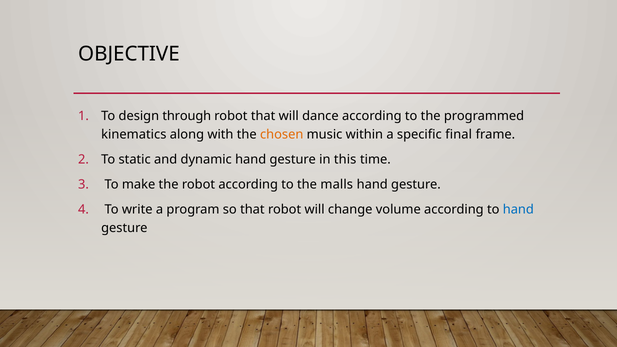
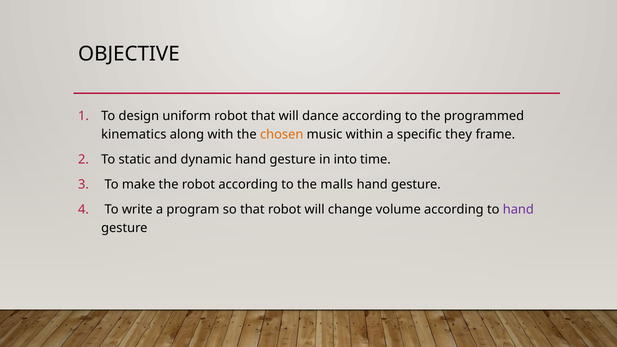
through: through -> uniform (187, 116)
final: final -> they (459, 135)
this: this -> into (345, 160)
hand colour: blue -> purple (518, 209)
